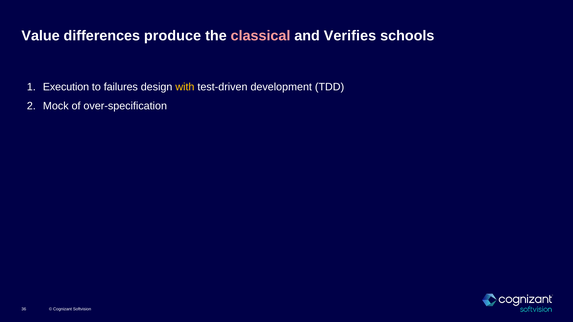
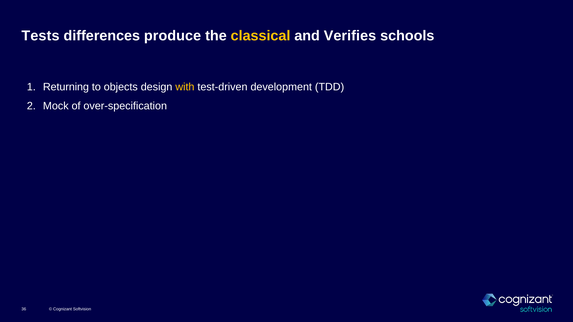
Value: Value -> Tests (40, 36)
classical colour: pink -> yellow (261, 36)
Execution: Execution -> Returning (66, 87)
failures: failures -> objects (121, 87)
